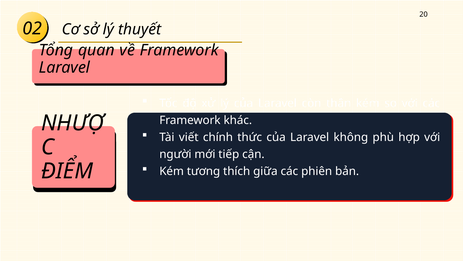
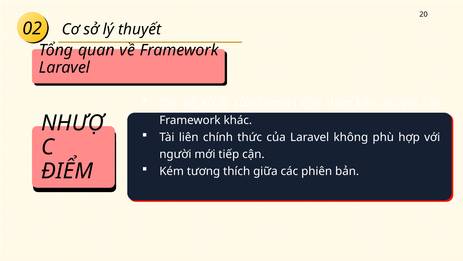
viết: viết -> liên (189, 137)
